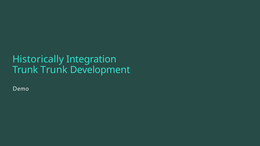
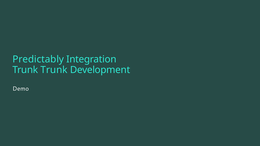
Historically: Historically -> Predictably (38, 59)
